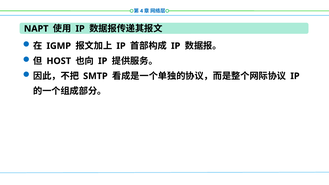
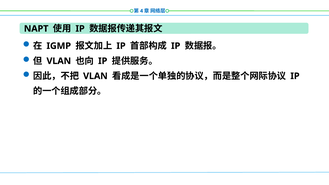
HOST: HOST -> VLAN (59, 61)
SMTP: SMTP -> VLAN (95, 76)
